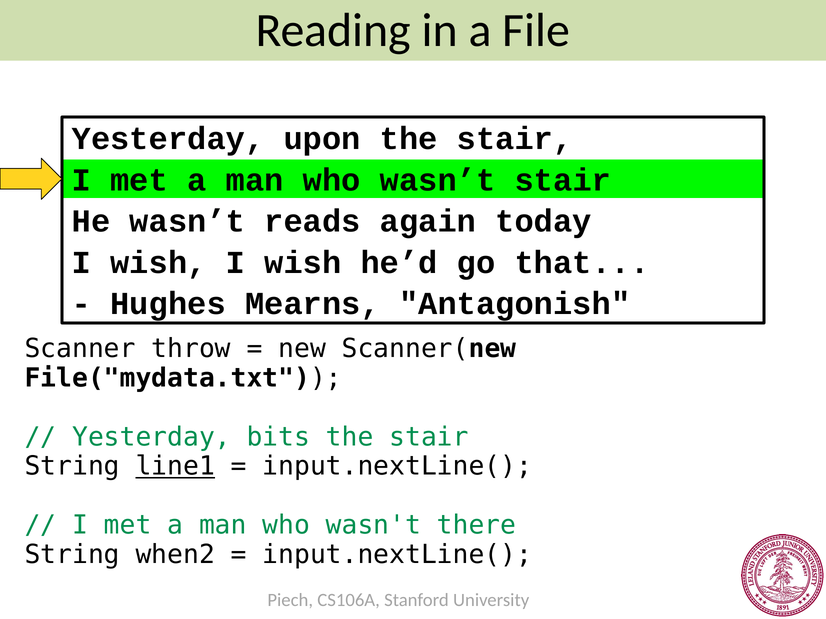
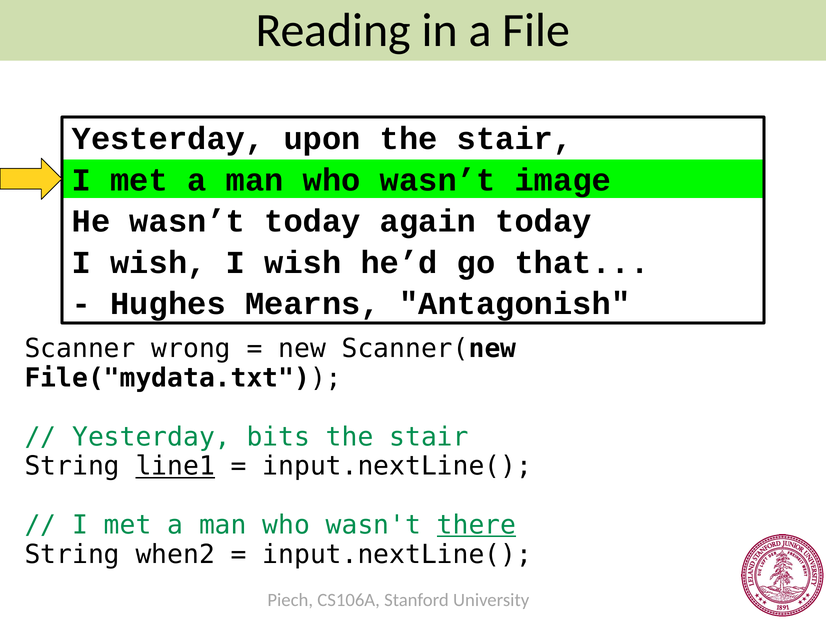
wasn’t stair: stair -> image (563, 180)
wasn’t reads: reads -> today (312, 221)
throw: throw -> wrong (191, 349)
there underline: none -> present (477, 525)
